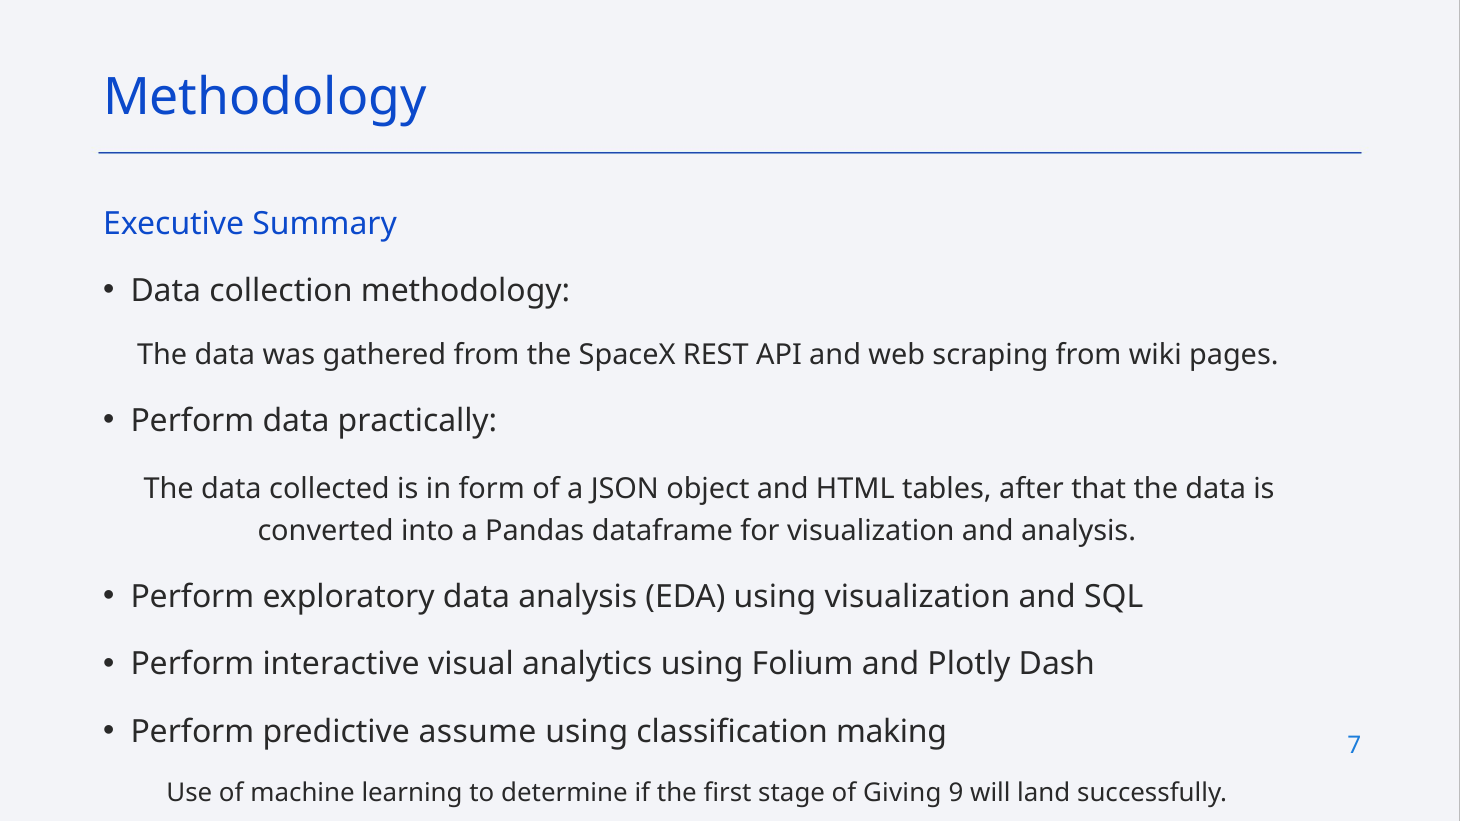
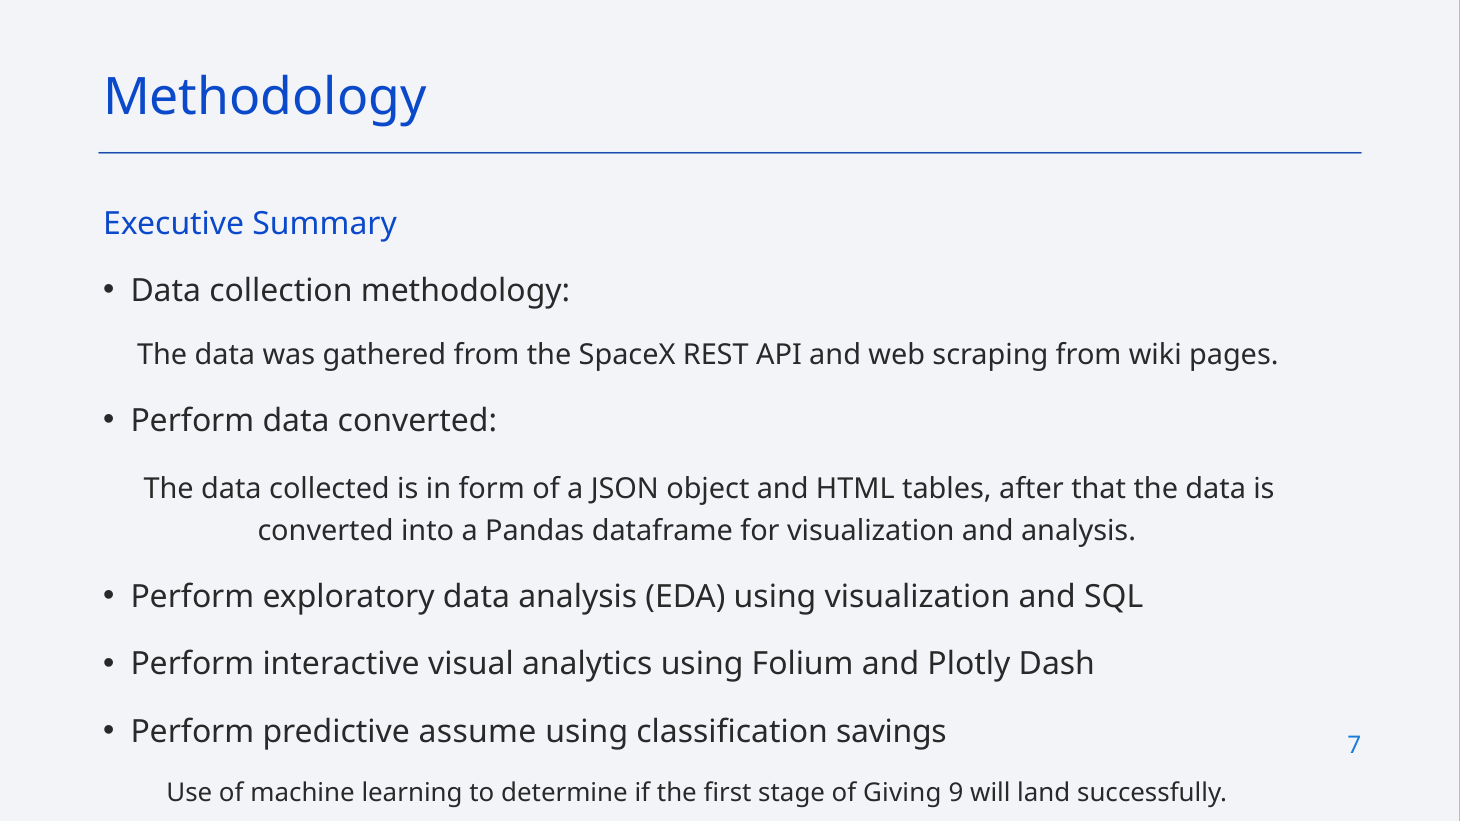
data practically: practically -> converted (417, 421)
making: making -> savings (891, 732)
